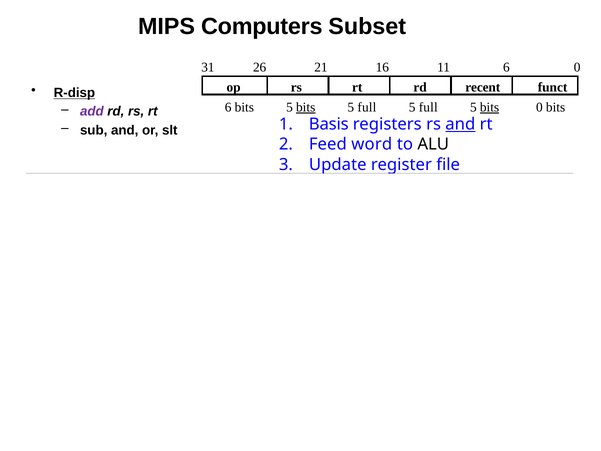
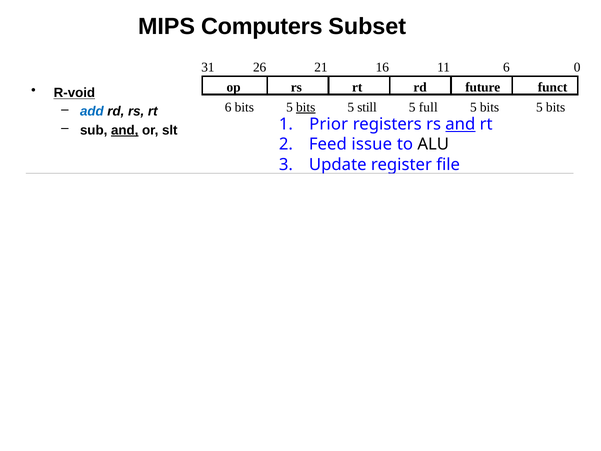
recent: recent -> future (483, 87)
R-disp: R-disp -> R-void (74, 93)
full: full -> still (367, 107)
bits underline: present -> none (490, 107)
6 bits 0: 0 -> 5 (539, 107)
add colour: purple -> blue (92, 111)
Basis: Basis -> Prior (329, 124)
and underline: none -> present (125, 130)
word: word -> issue (372, 144)
